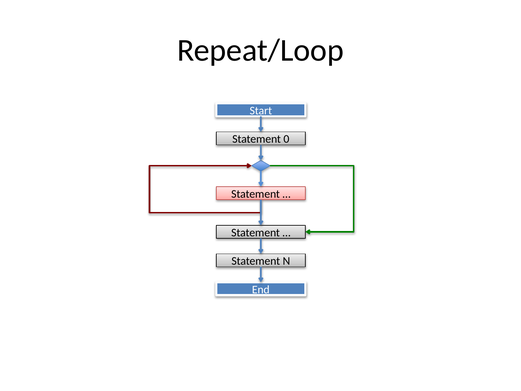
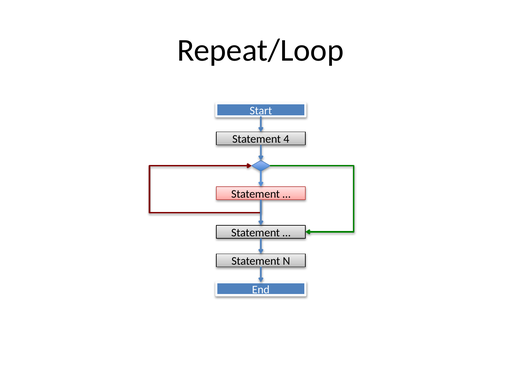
0: 0 -> 4 (286, 139)
